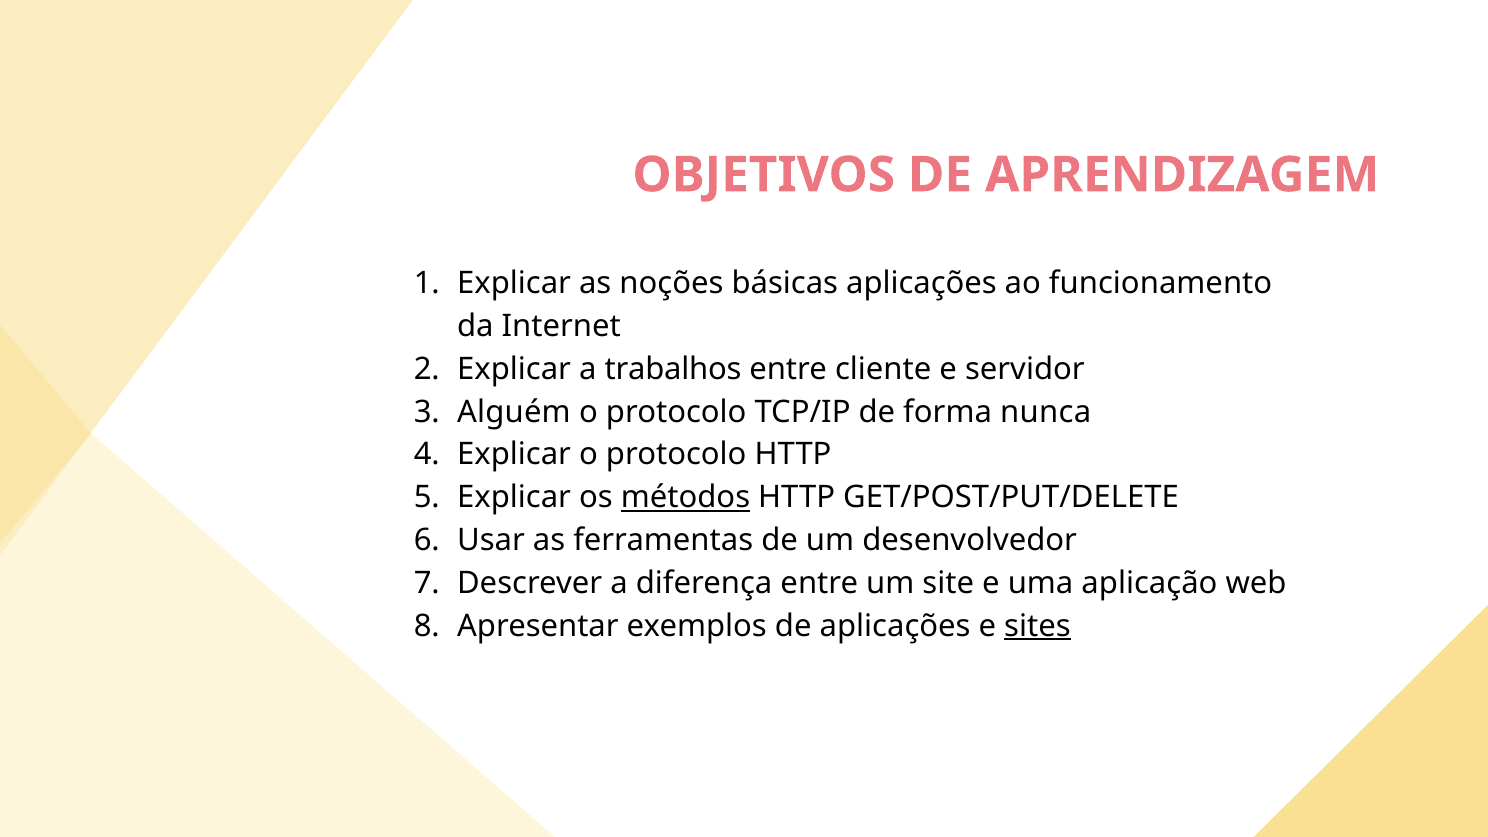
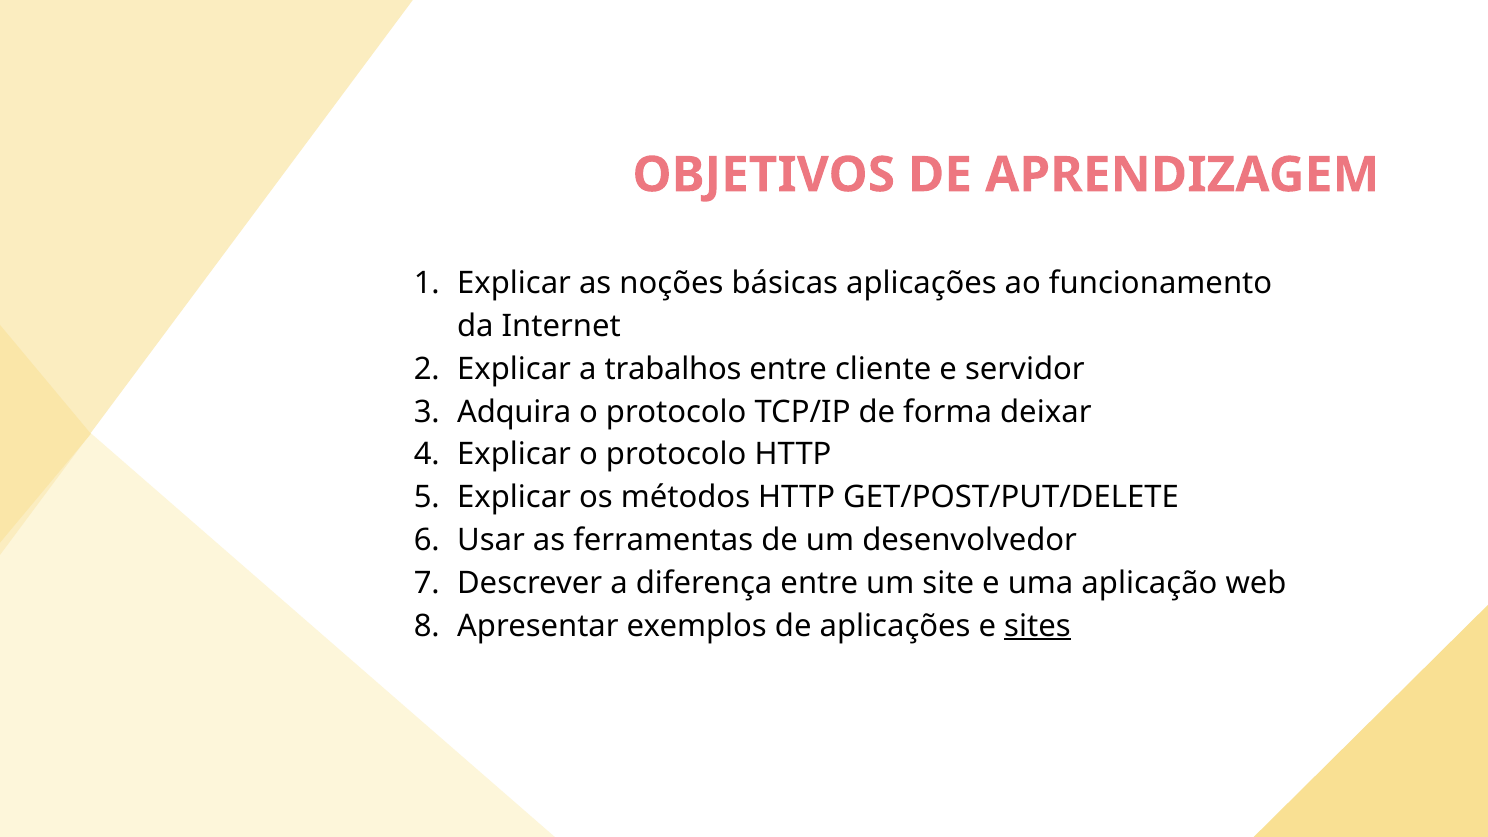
Alguém: Alguém -> Adquira (514, 412)
nunca: nunca -> deixar (1046, 412)
métodos underline: present -> none (685, 498)
